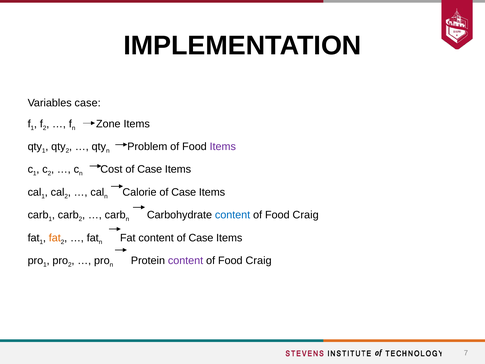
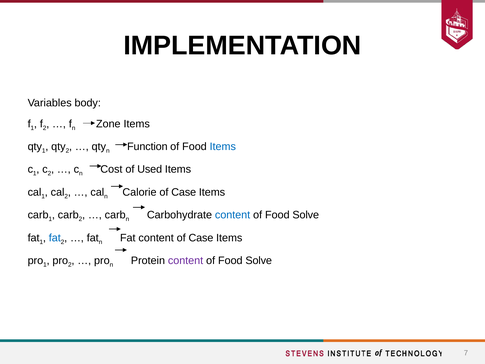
Variables case: case -> body (88, 103)
Problem: Problem -> Function (147, 147)
Items colour: purple -> blue (223, 147)
Cost of Case: Case -> Used (150, 169)
Craig: Craig -> Solve (306, 215)
fat colour: orange -> blue (55, 238)
Craig: Craig -> Solve (259, 260)
